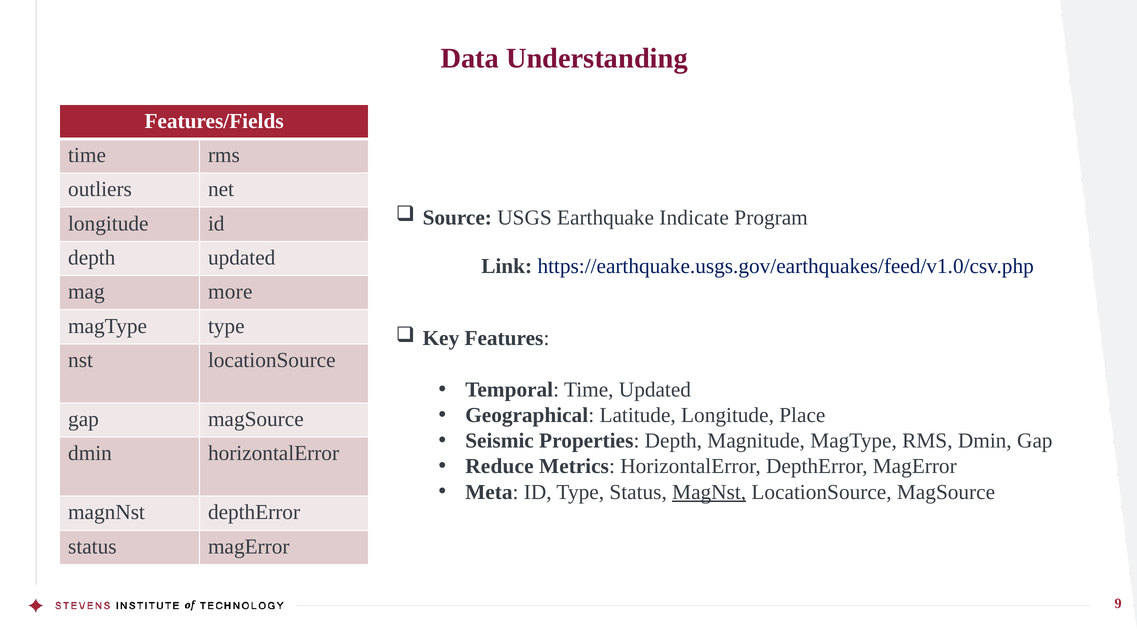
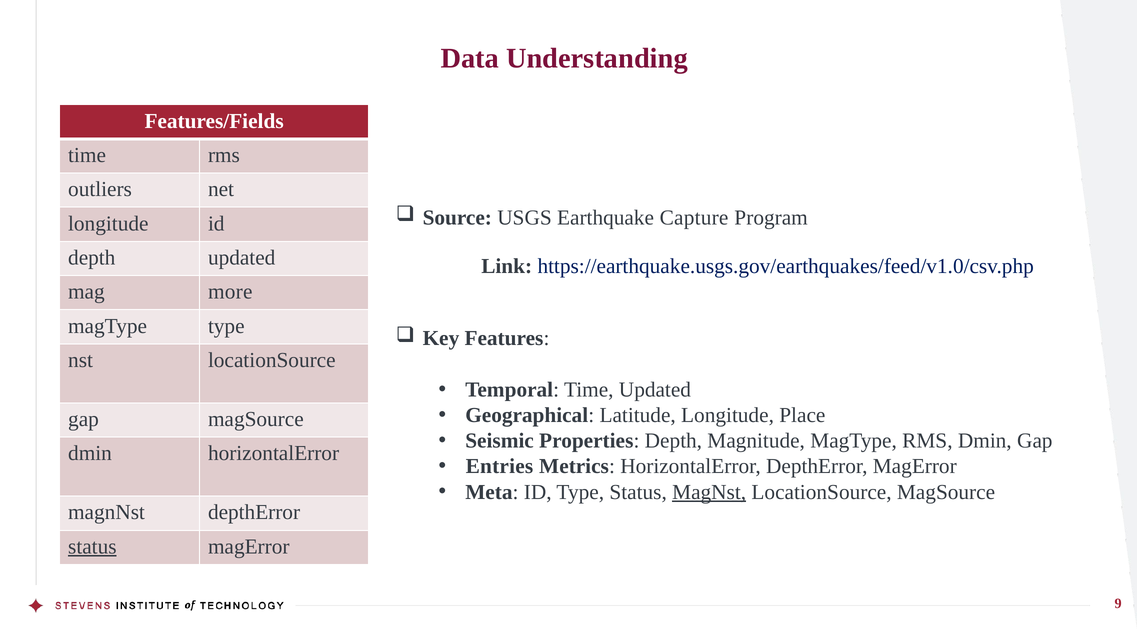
Indicate: Indicate -> Capture (694, 218)
Reduce: Reduce -> Entries (499, 466)
status underline: none -> present (92, 546)
